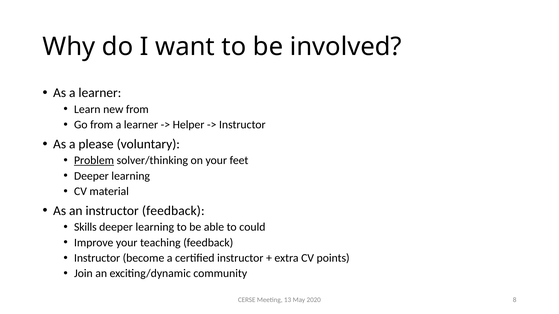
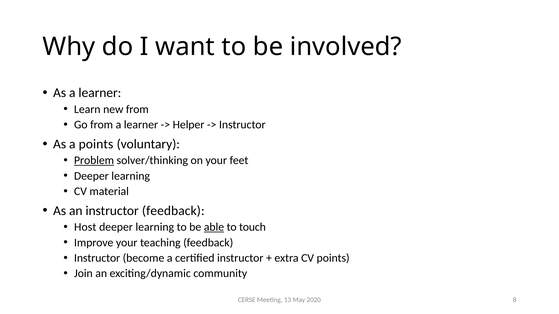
a please: please -> points (96, 144)
Skills: Skills -> Host (85, 227)
able underline: none -> present (214, 227)
could: could -> touch (252, 227)
